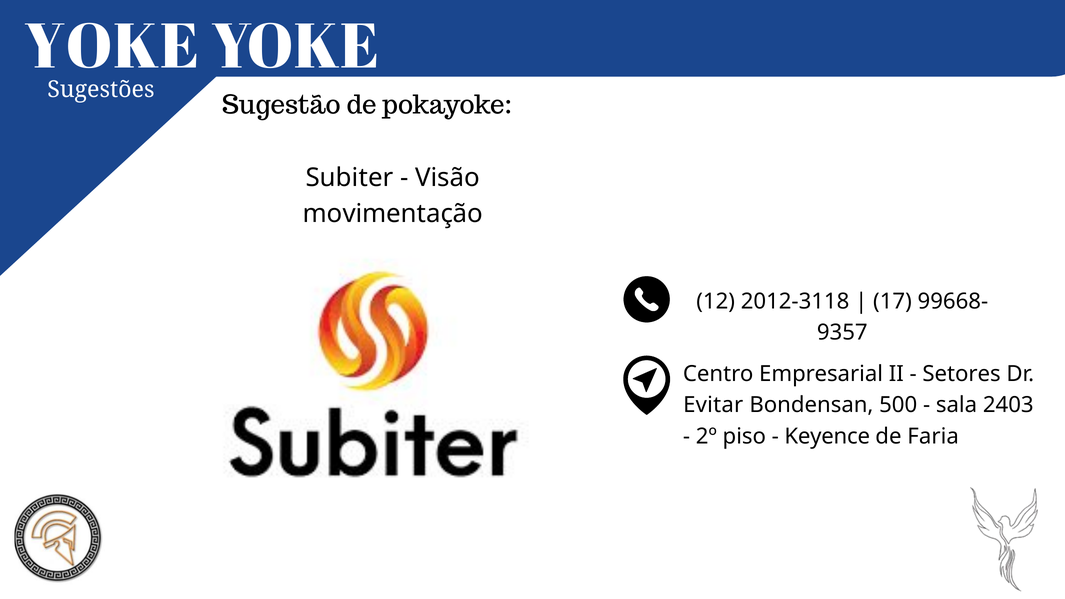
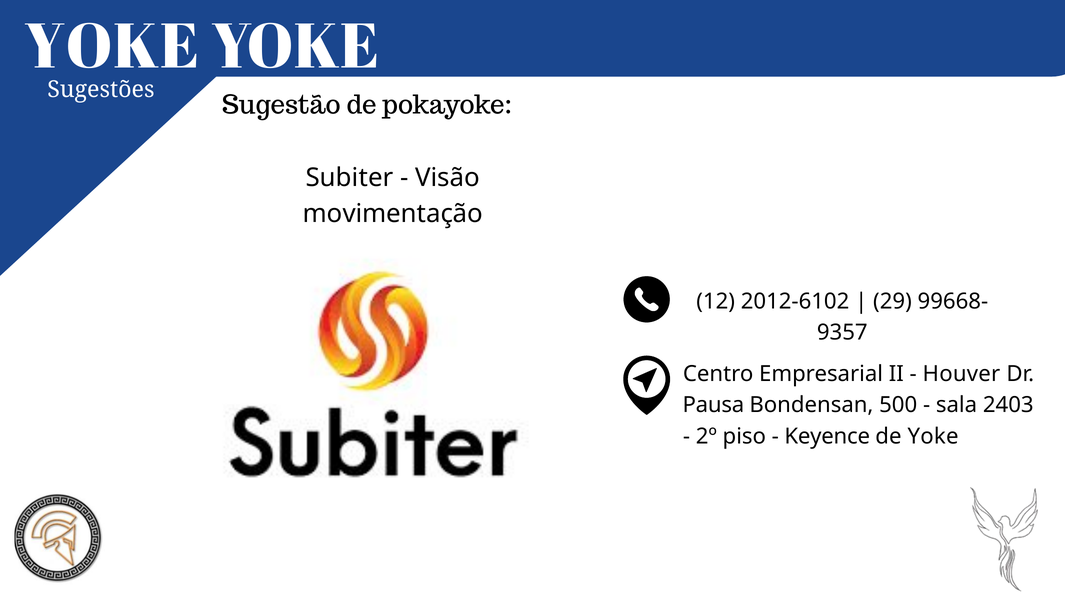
2012-3118: 2012-3118 -> 2012-6102 (795, 301)
17: 17 -> 29 (892, 301)
Setores: Setores -> Houver (961, 374)
Evitar: Evitar -> Pausa (713, 405)
de Faria: Faria -> Yoke (933, 436)
